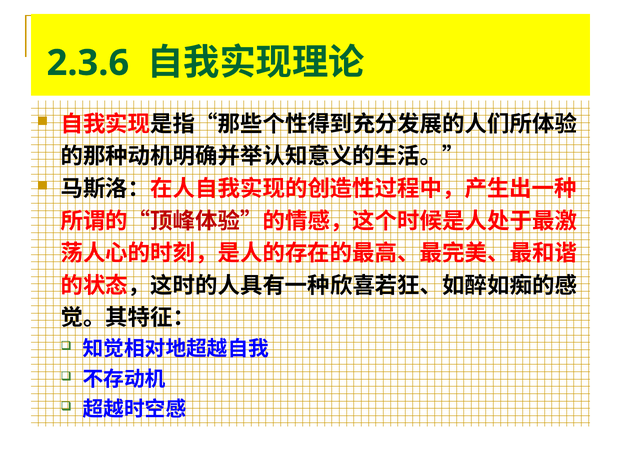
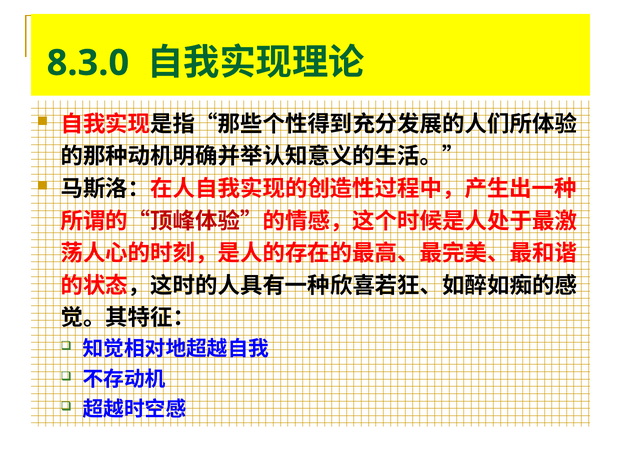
2.3.6: 2.3.6 -> 8.3.0 (88, 63)
